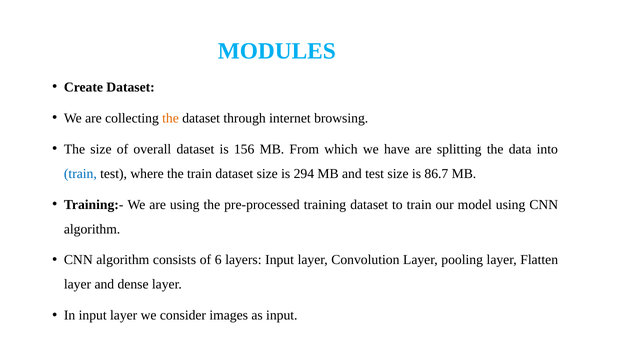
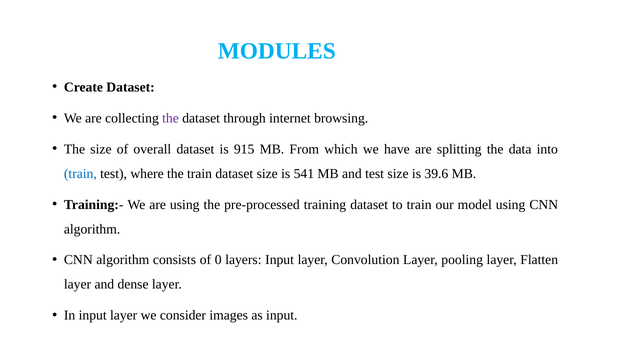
the colour: orange -> purple (171, 118)
156: 156 -> 915 (244, 149)
294: 294 -> 541 (304, 174)
86.7: 86.7 -> 39.6 (436, 174)
6: 6 -> 0 (218, 260)
